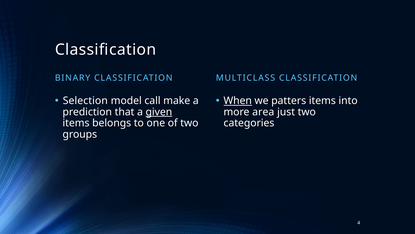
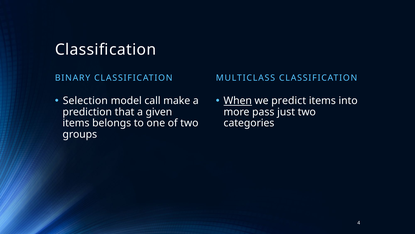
patters: patters -> predict (289, 101)
given underline: present -> none (159, 112)
area: area -> pass (263, 112)
